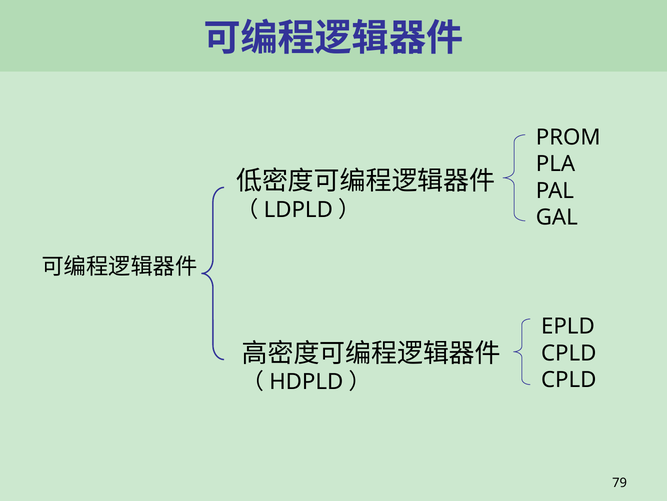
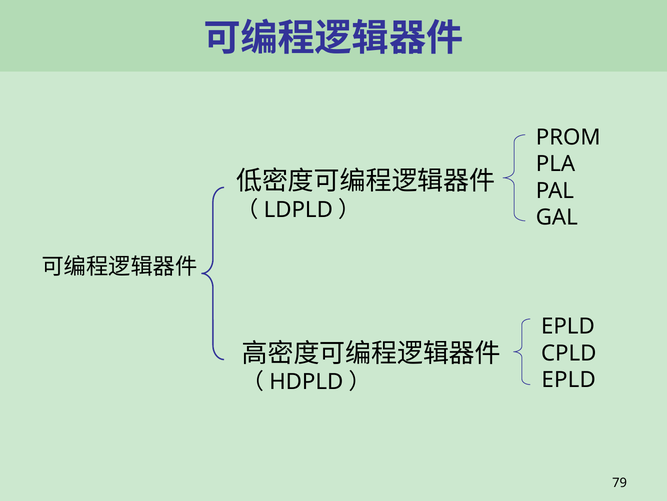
CPLD: CPLD -> EPLD (569, 379)
